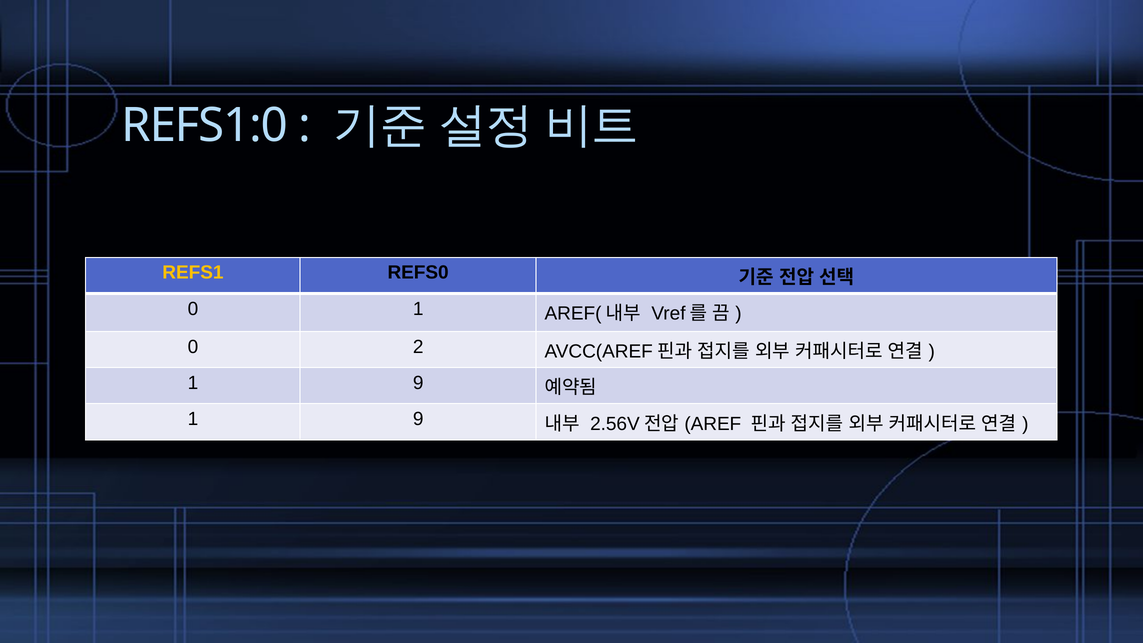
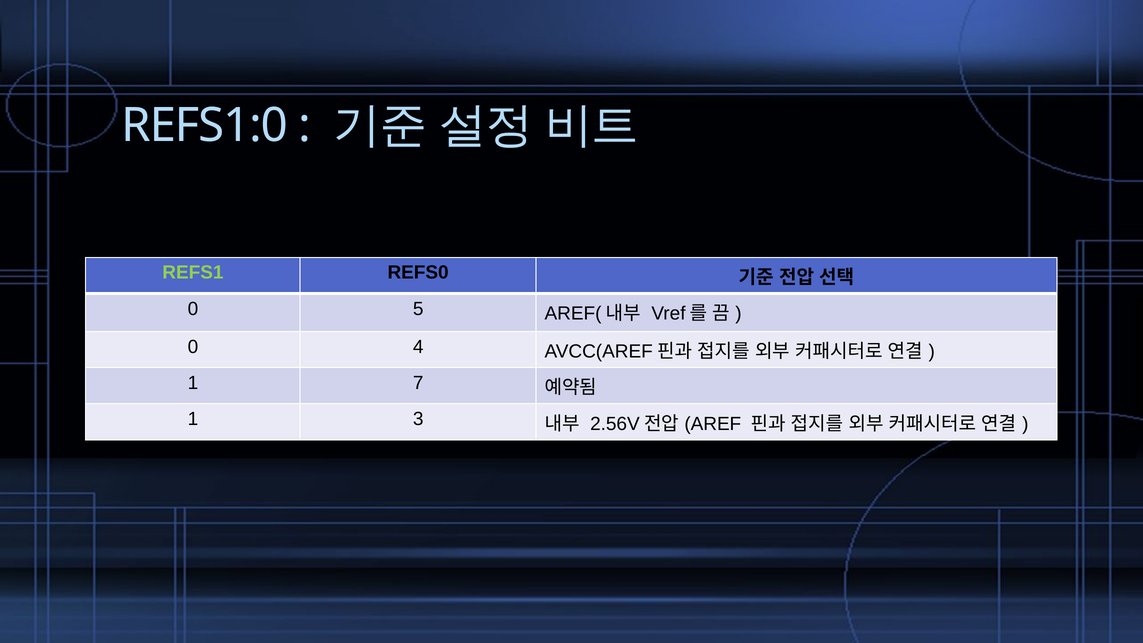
REFS1 colour: yellow -> light green (193, 273)
0 1: 1 -> 5 (418, 309)
2: 2 -> 4 (418, 347)
9: 9 -> 7 (418, 383)
9: 9 -> 3 (418, 419)
